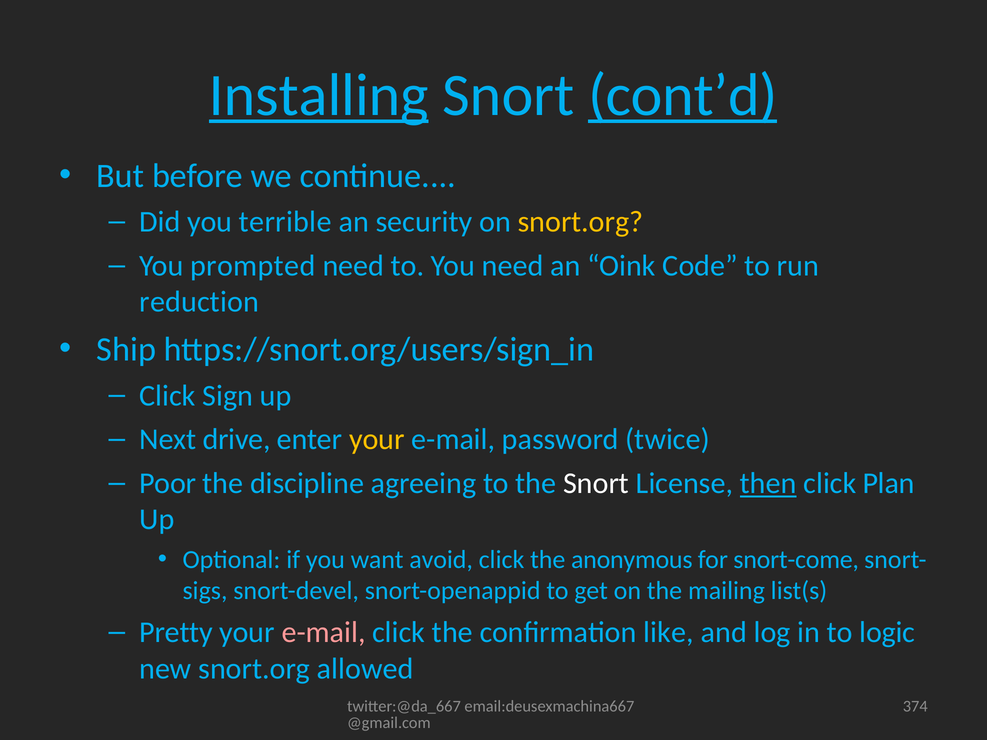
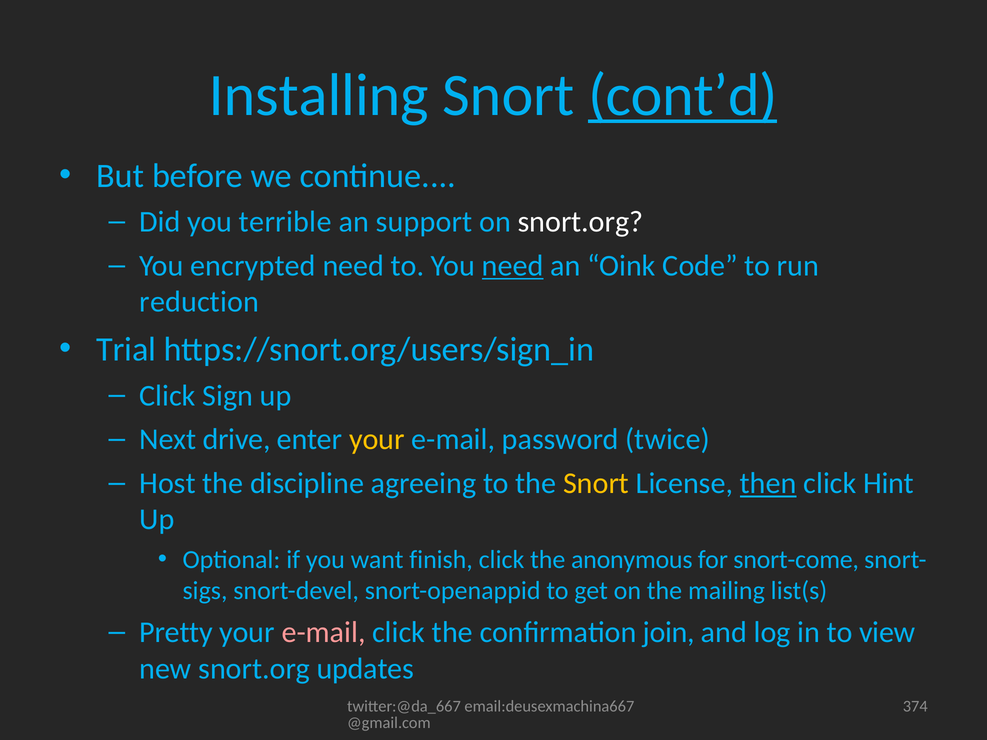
Installing underline: present -> none (319, 96)
security: security -> support (424, 222)
snort.org colour: yellow -> white (581, 222)
prompted: prompted -> encrypted (253, 266)
need underline: none -> present (513, 266)
Ship: Ship -> Trial (126, 350)
Poor: Poor -> Host (168, 484)
Snort colour: white -> yellow (596, 484)
Plan: Plan -> Hint (889, 484)
avoid: avoid -> finish (441, 560)
like: like -> join (669, 633)
logic: logic -> view (887, 633)
allowed: allowed -> updates (365, 669)
